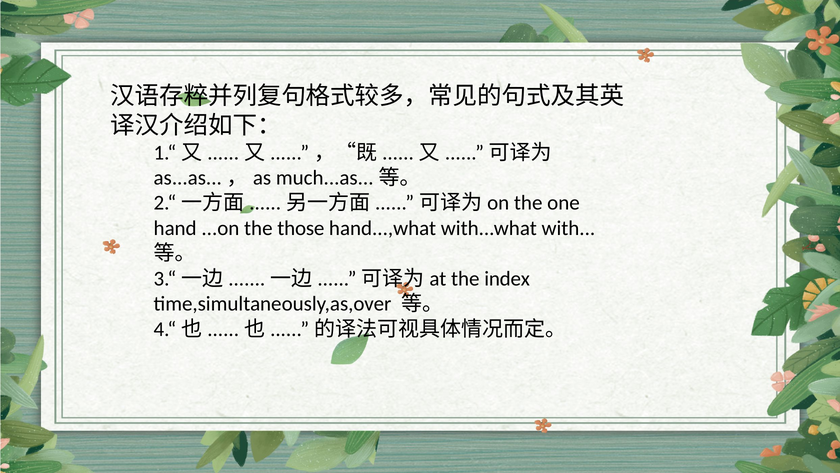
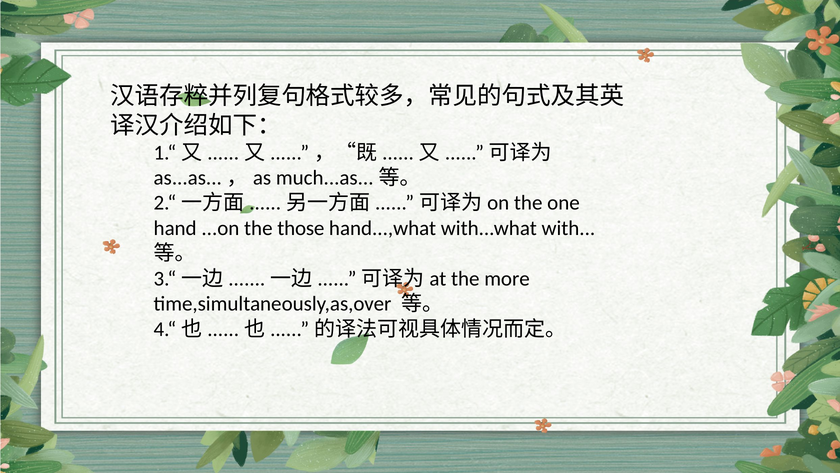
index: index -> more (507, 278)
